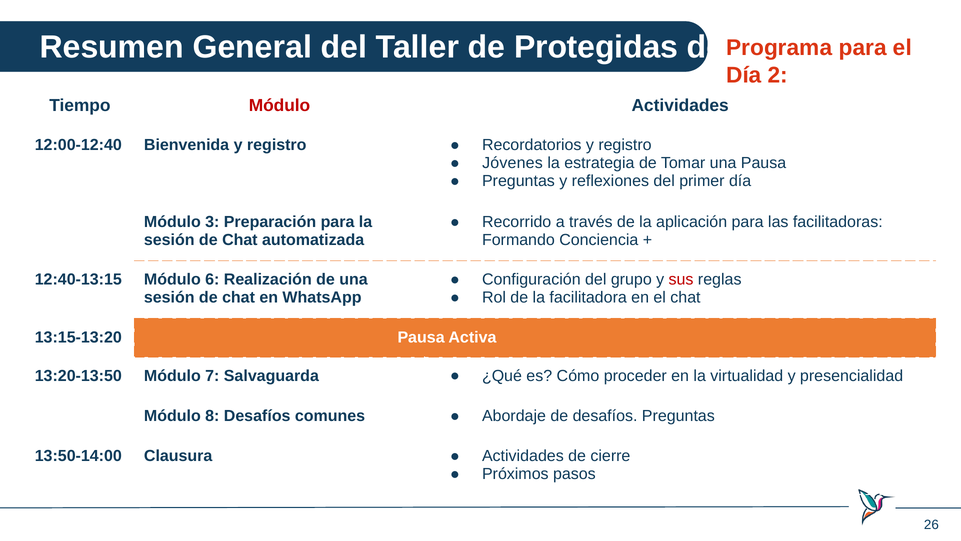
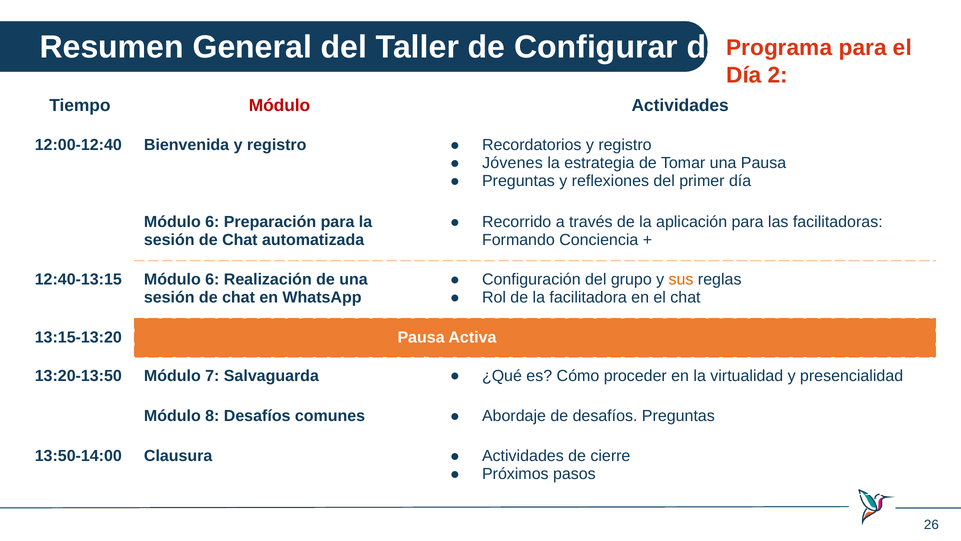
Protegidas: Protegidas -> Configurar (596, 47)
3: 3 -> 6 (212, 222)
sus colour: red -> orange (681, 279)
